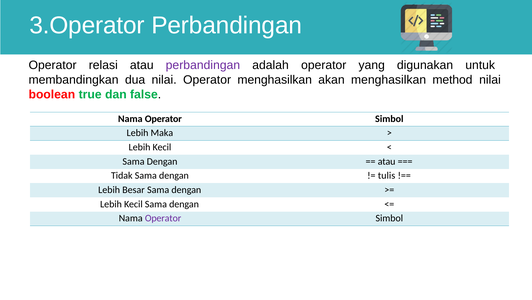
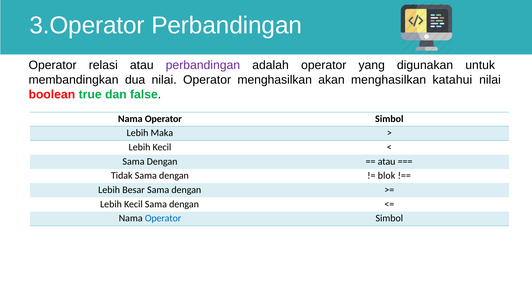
method: method -> katahui (452, 80)
tulis: tulis -> blok (387, 175)
Operator colour: purple -> blue (163, 218)
